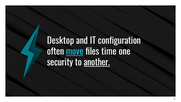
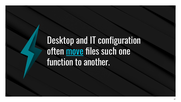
time: time -> such (109, 52)
security: security -> function (60, 62)
another underline: present -> none (97, 62)
